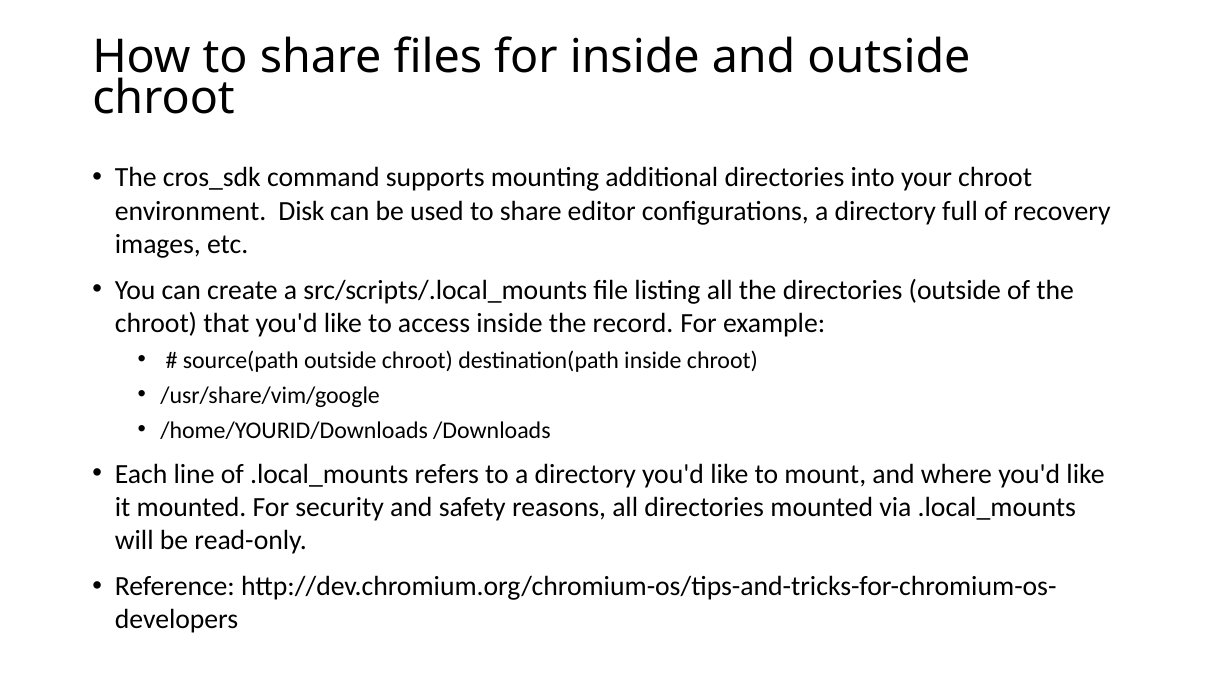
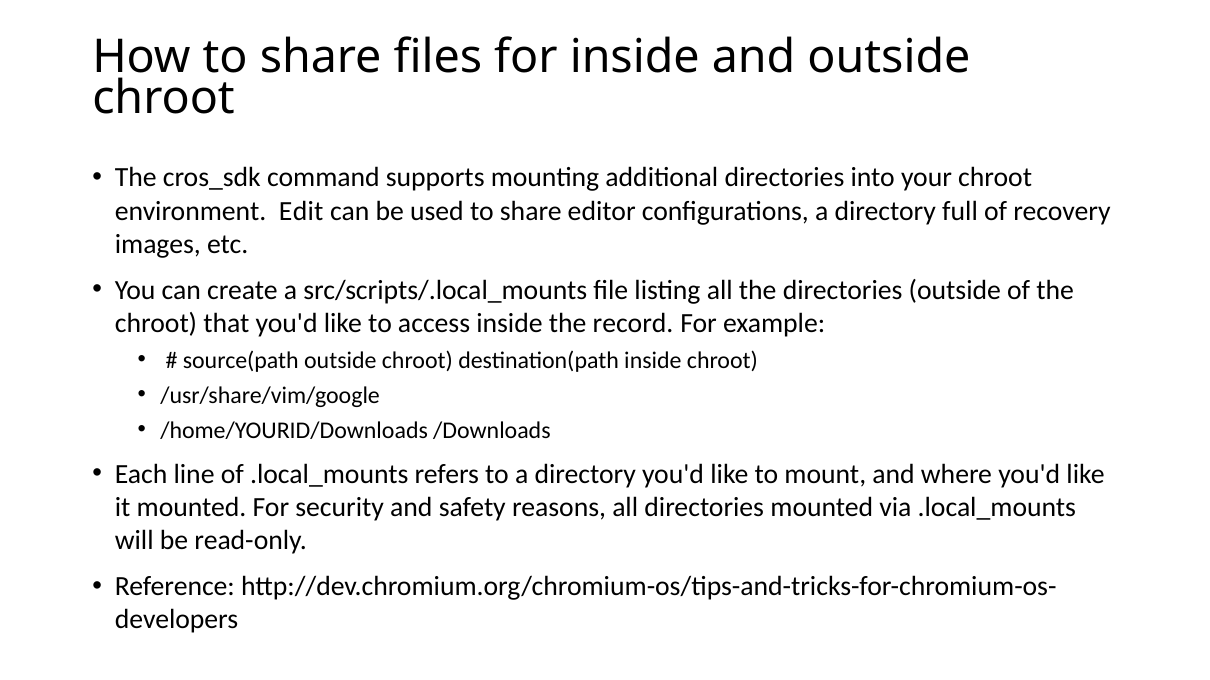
Disk: Disk -> Edit (301, 211)
